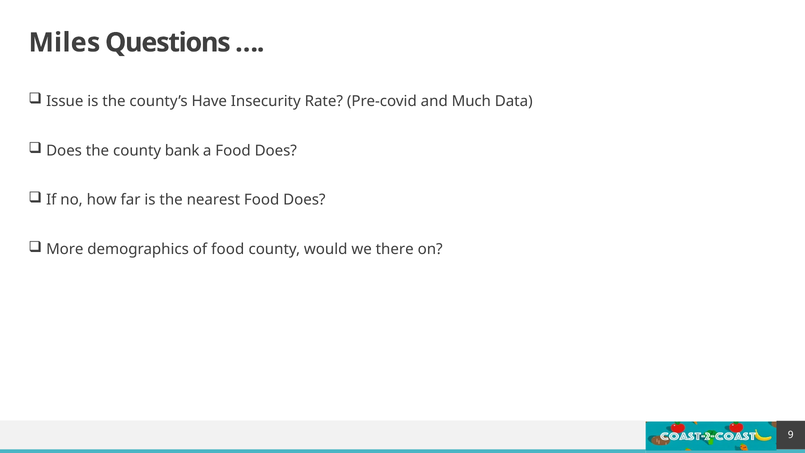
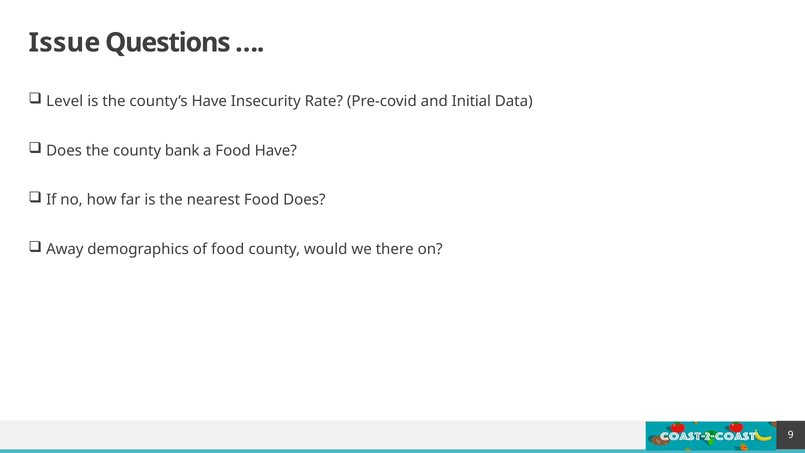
Miles: Miles -> Issue (64, 43)
Issue: Issue -> Level (65, 101)
Much: Much -> Initial (471, 101)
a Food Does: Does -> Have (276, 150)
More: More -> Away (65, 249)
